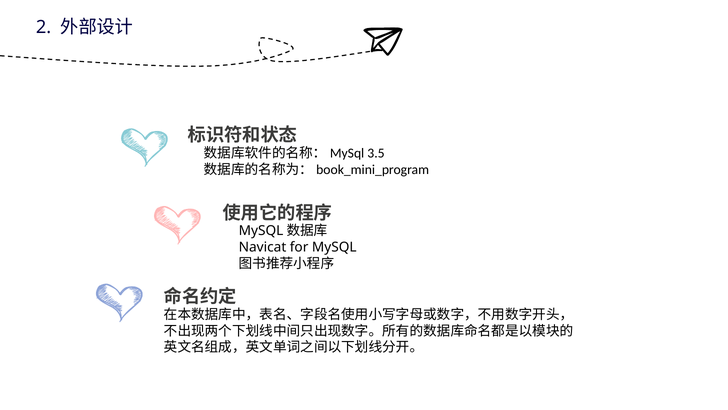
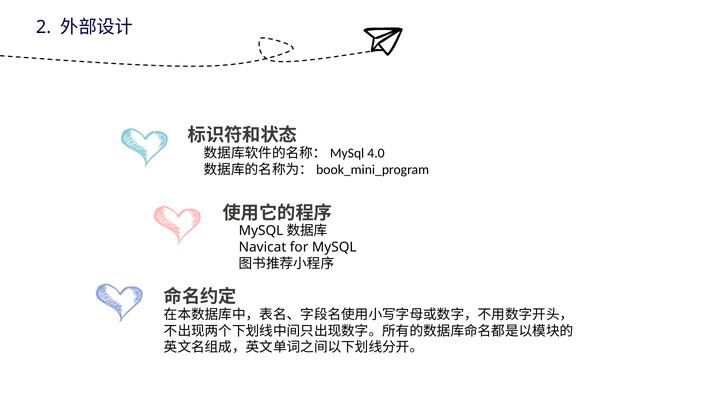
3.5: 3.5 -> 4.0 (376, 153)
